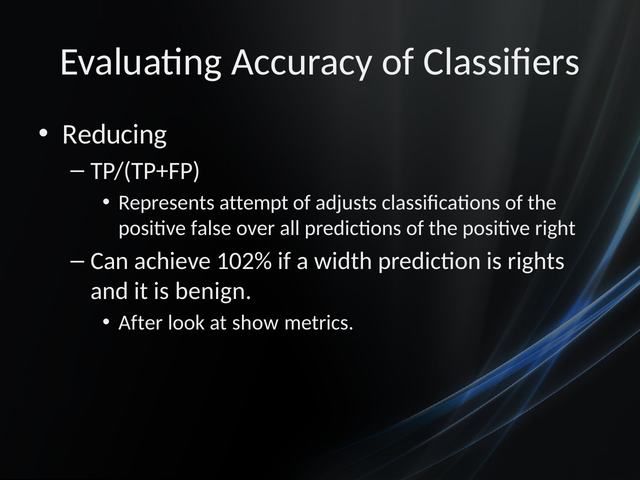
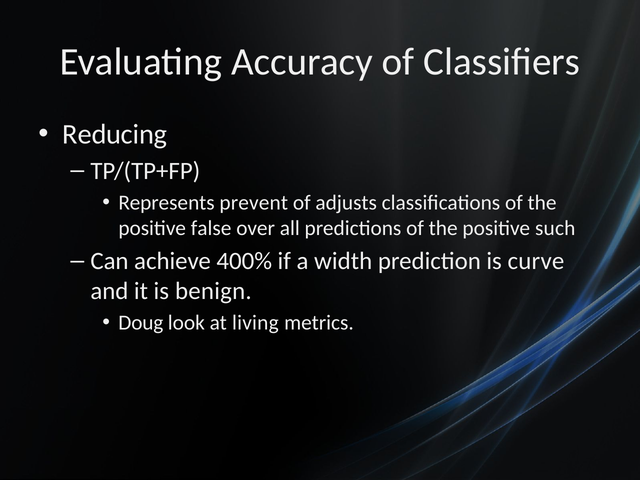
attempt: attempt -> prevent (254, 203)
right: right -> such (555, 228)
102%: 102% -> 400% (244, 261)
rights: rights -> curve (536, 261)
After: After -> Doug (141, 323)
show: show -> living (255, 323)
